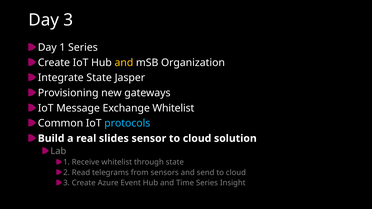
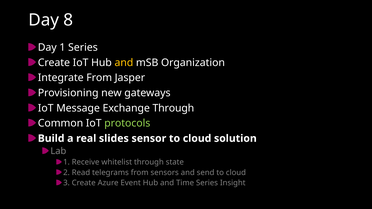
Day 3: 3 -> 8 (68, 20)
Integrate State: State -> From (99, 78)
Exchange Whitelist: Whitelist -> Through (173, 108)
protocols colour: light blue -> light green (127, 123)
